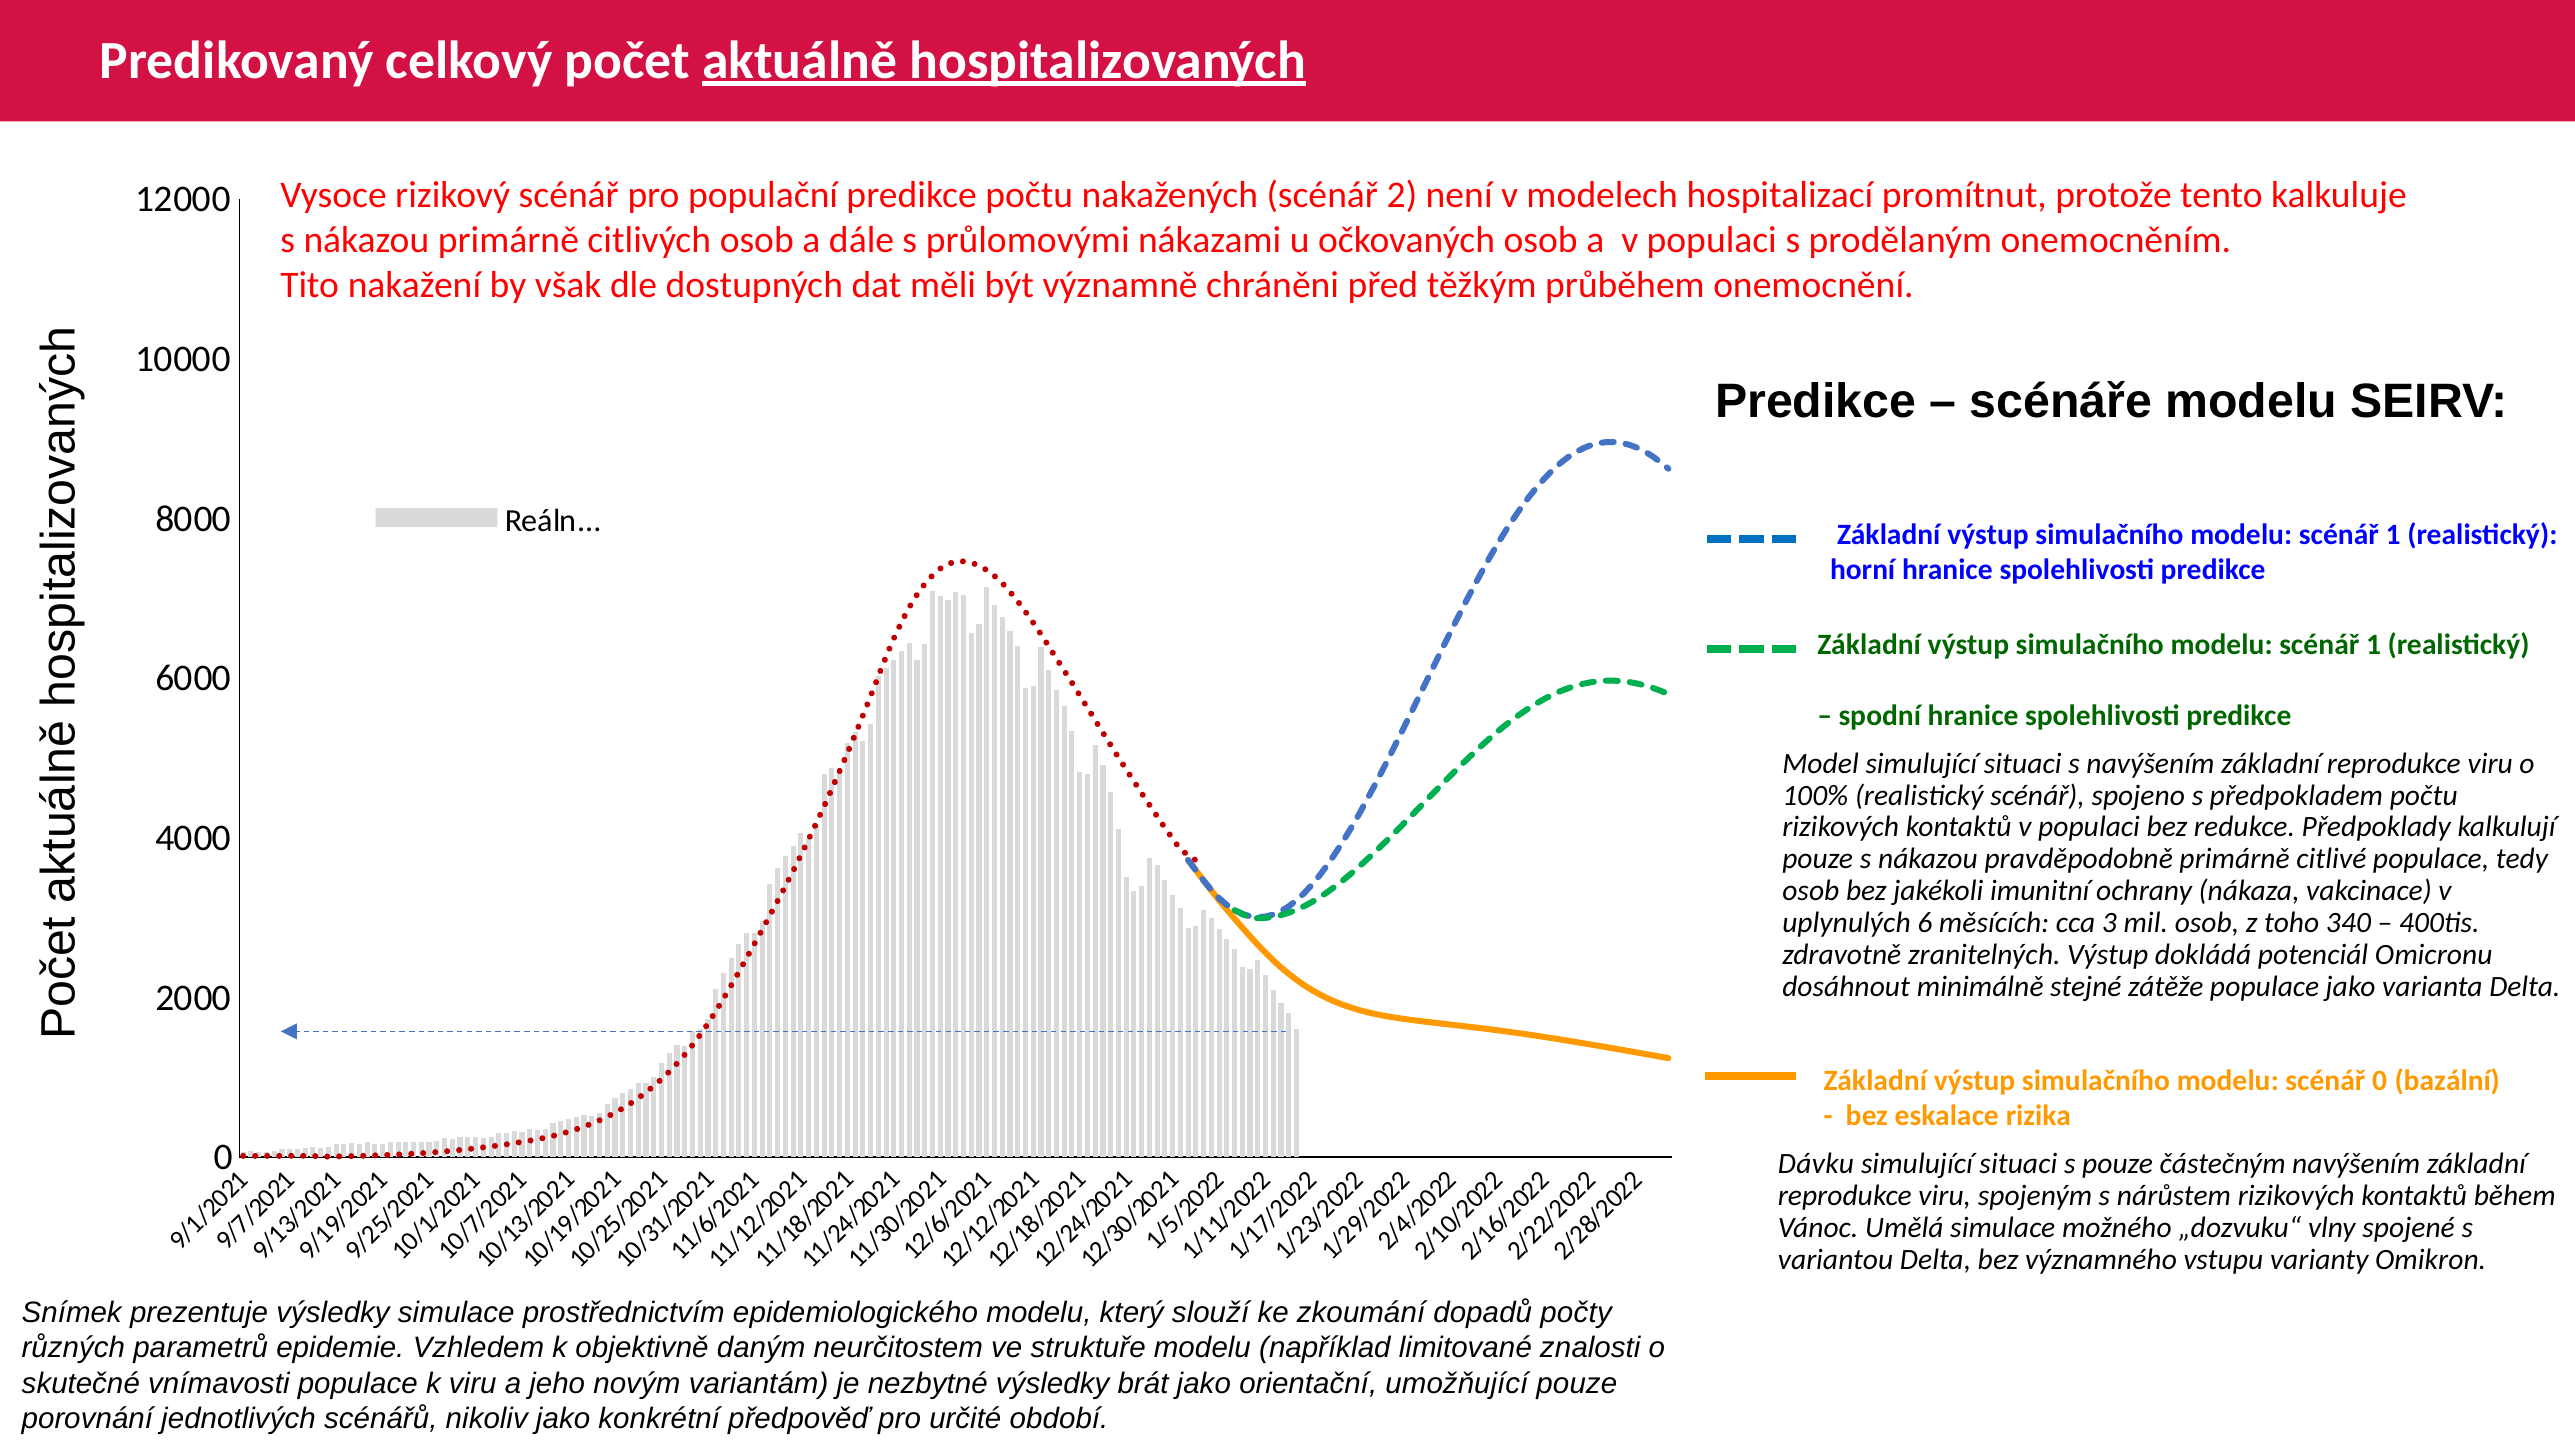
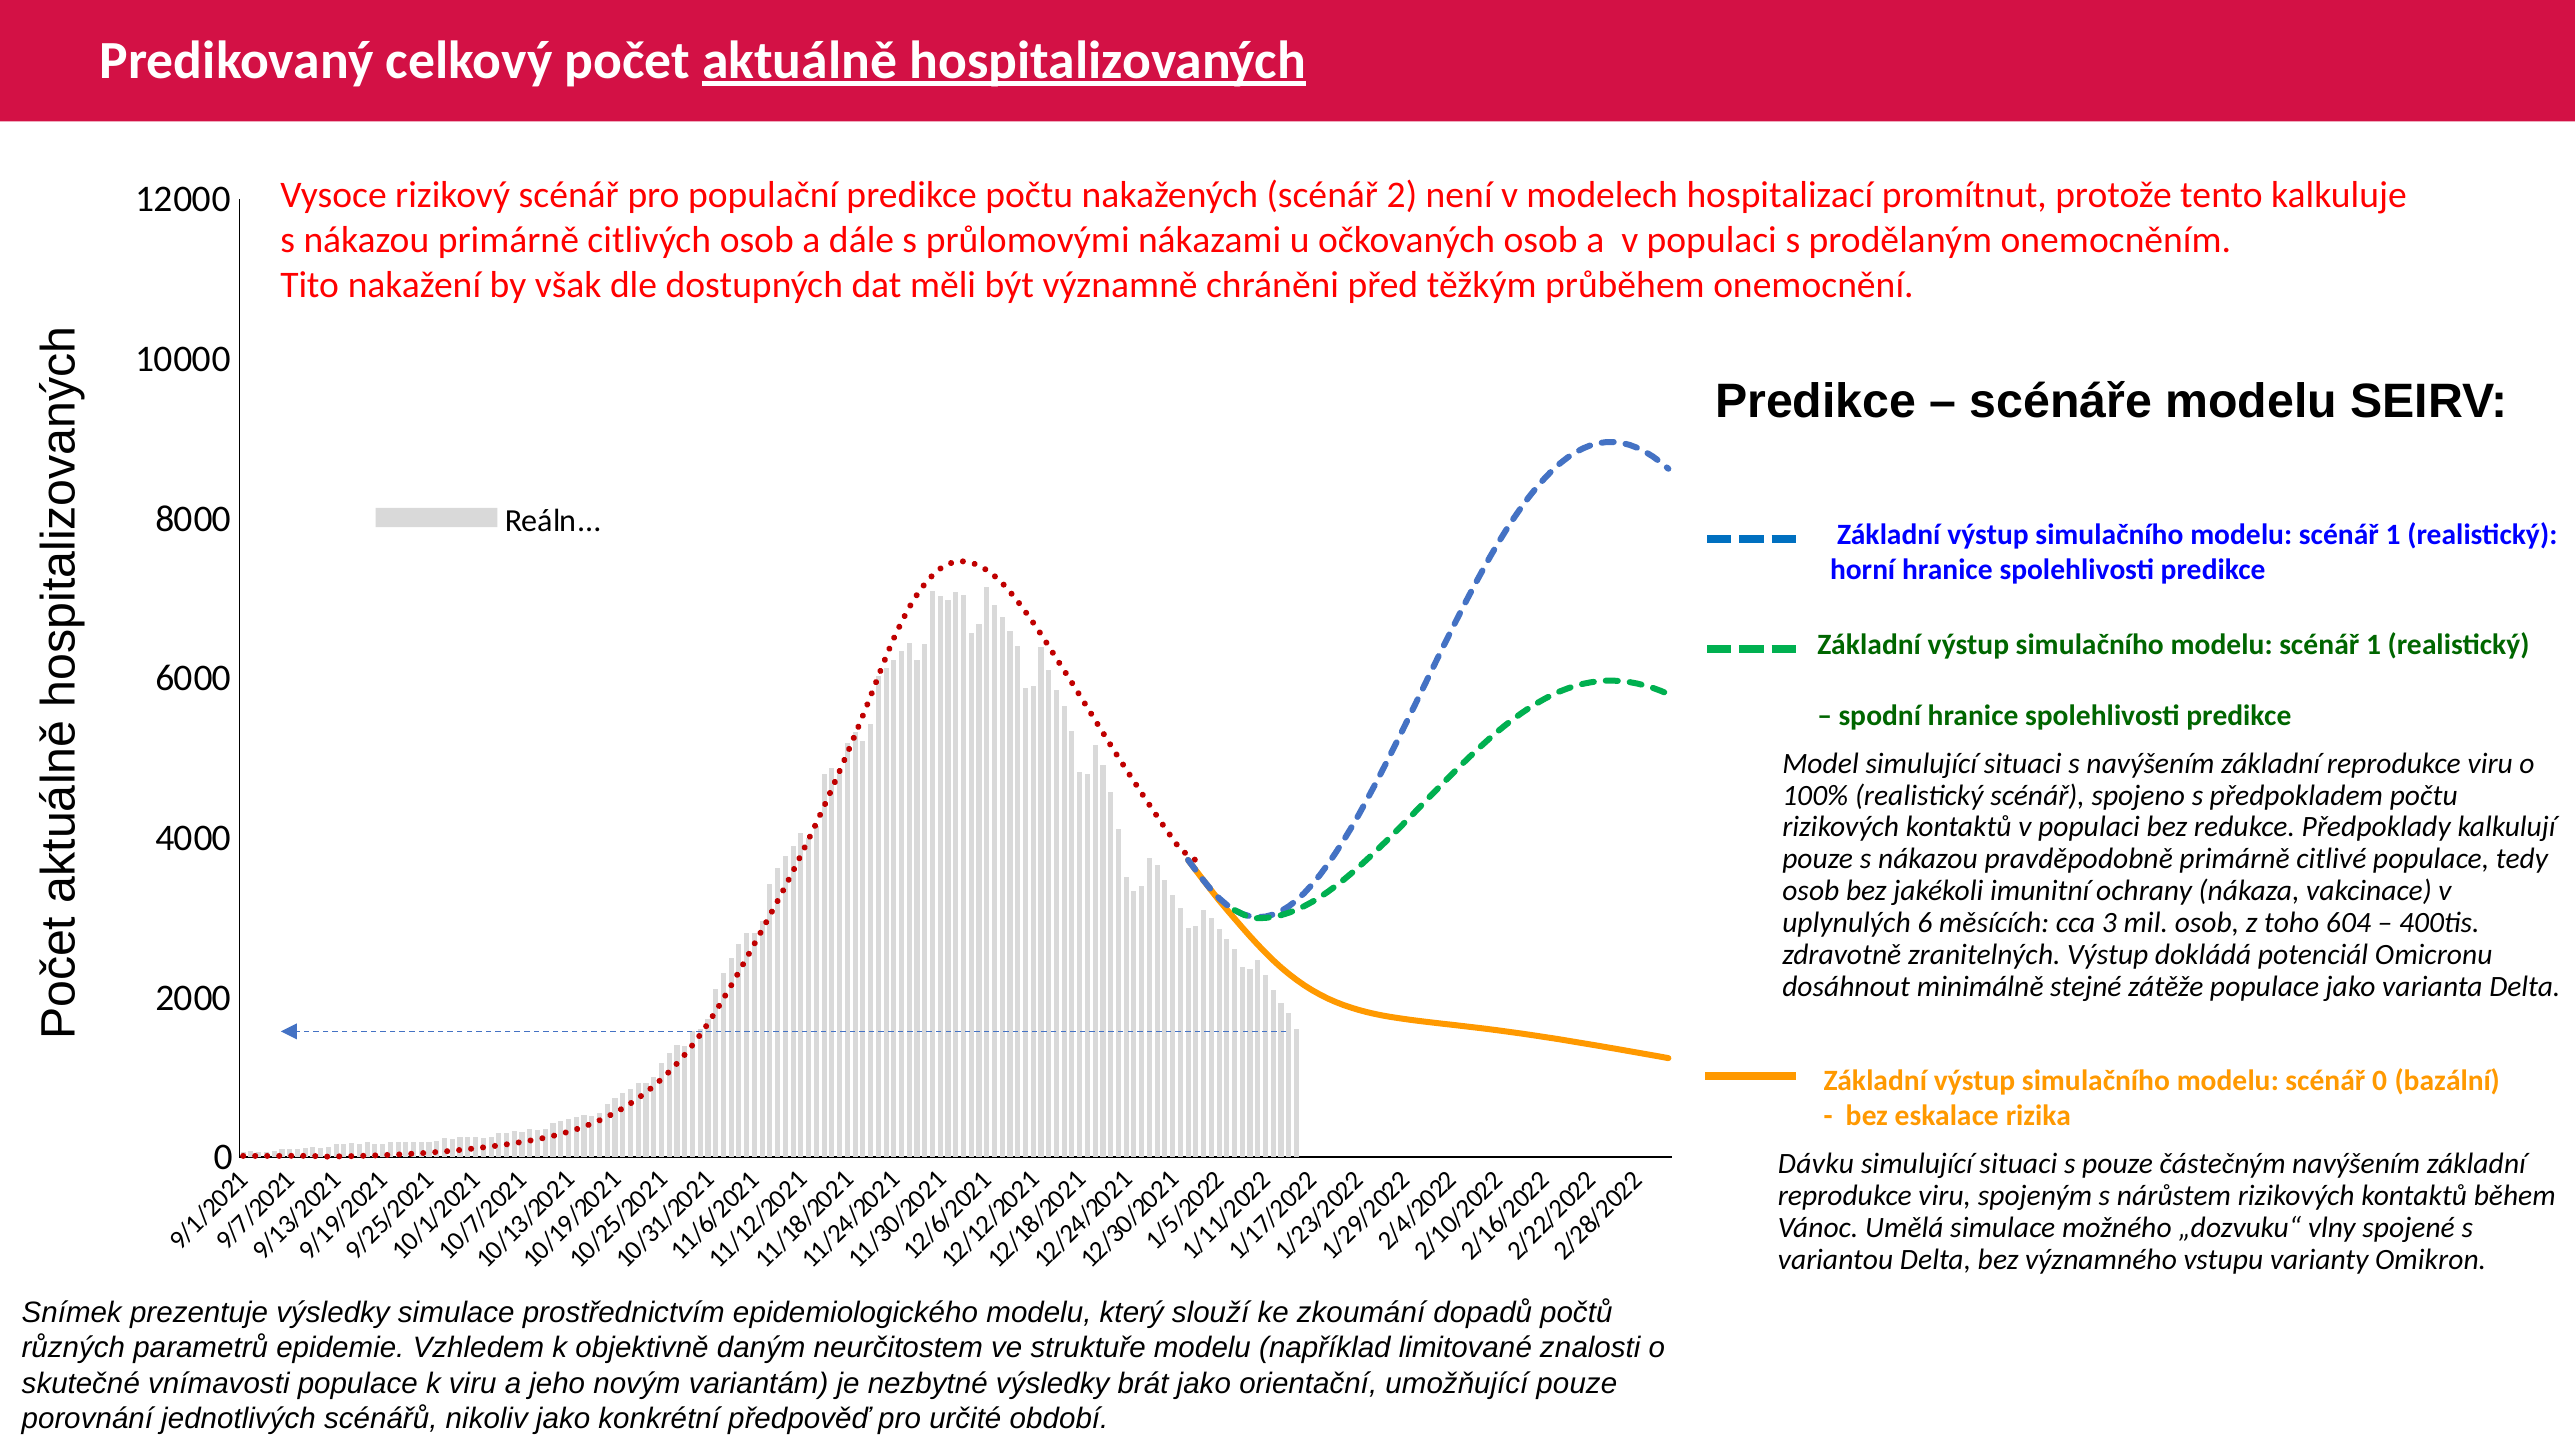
340: 340 -> 604 (2348, 923)
počty: počty -> počtů (1576, 1313)
